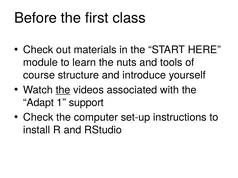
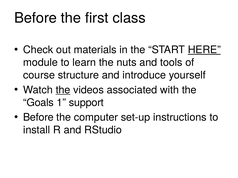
HERE underline: none -> present (204, 50)
Adapt: Adapt -> Goals (38, 103)
Check: Check -> Before (38, 118)
